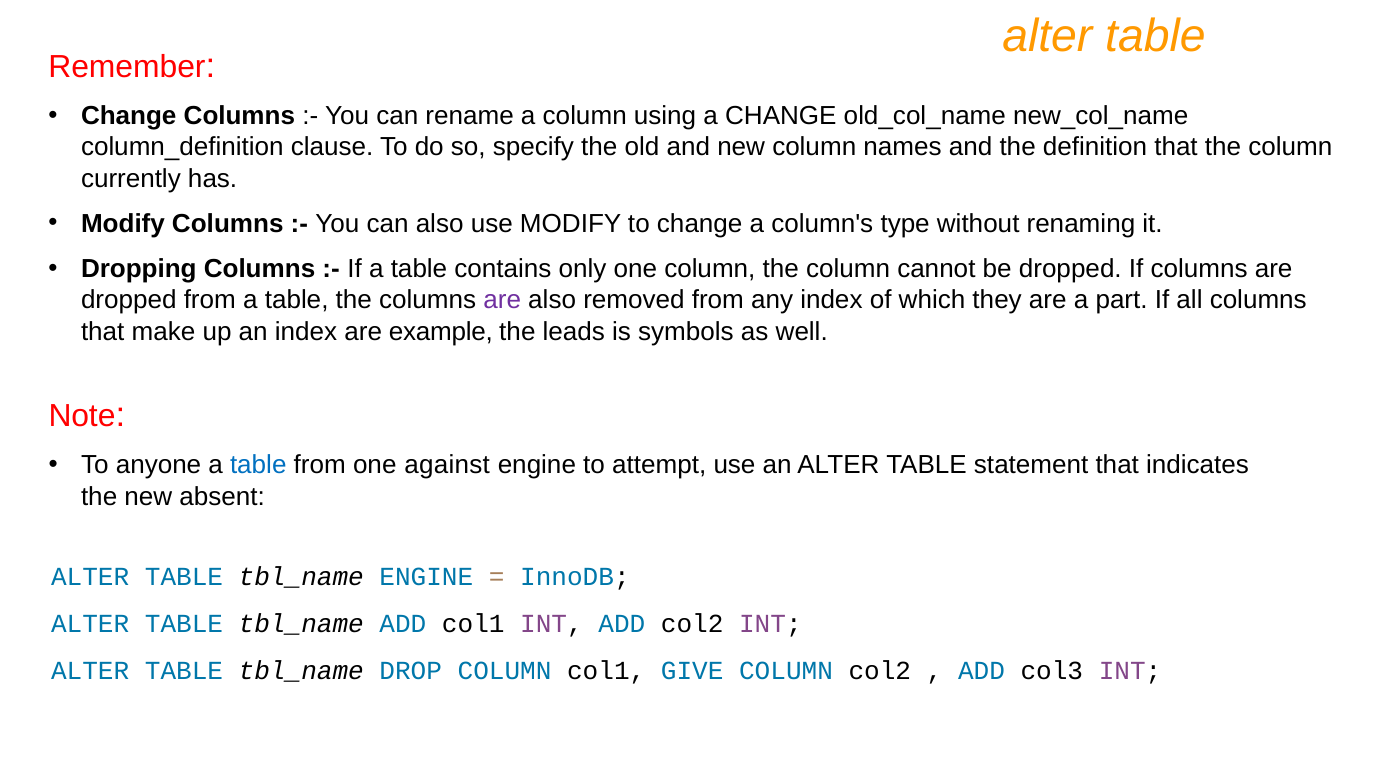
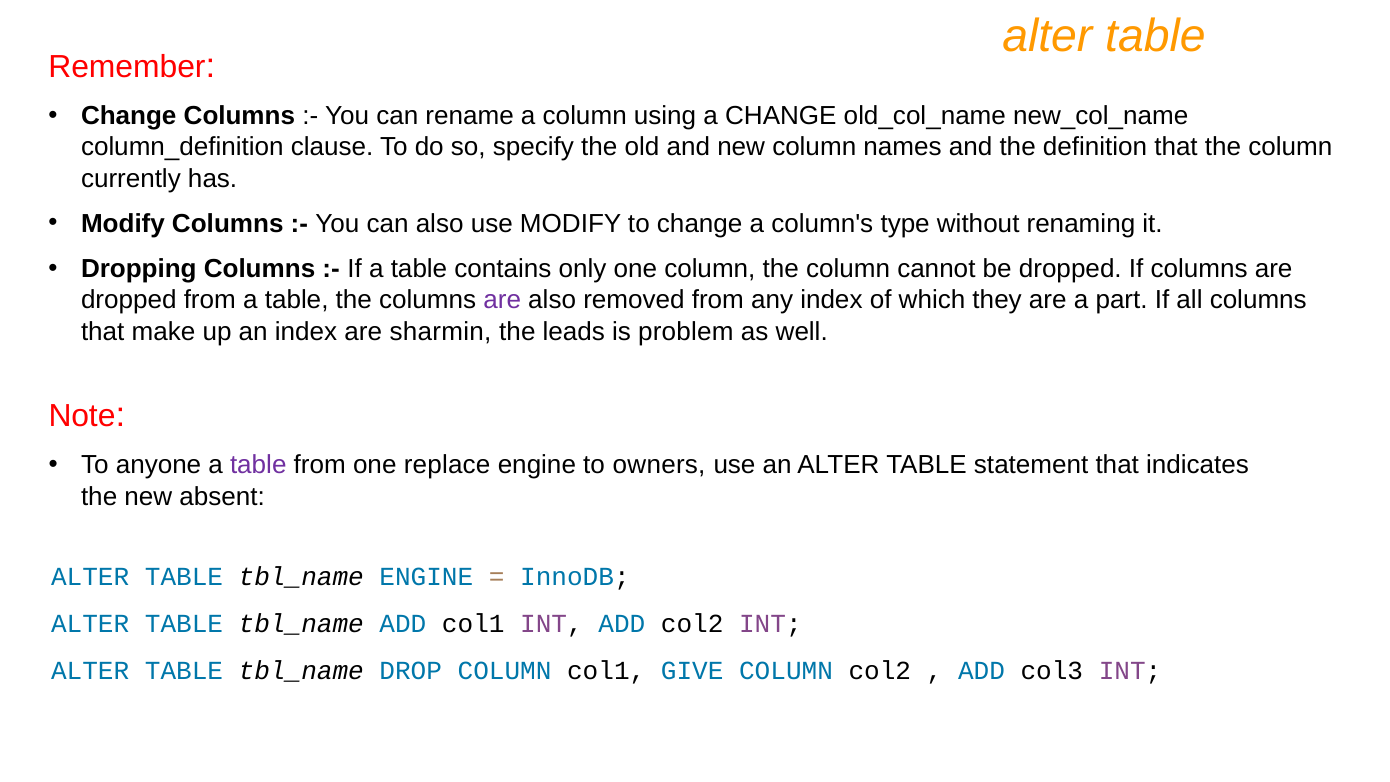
example: example -> sharmin (441, 331)
symbols: symbols -> problem (686, 331)
table colour: blue -> purple (258, 465)
against: against -> replace (447, 465)
attempt: attempt -> owners (659, 465)
